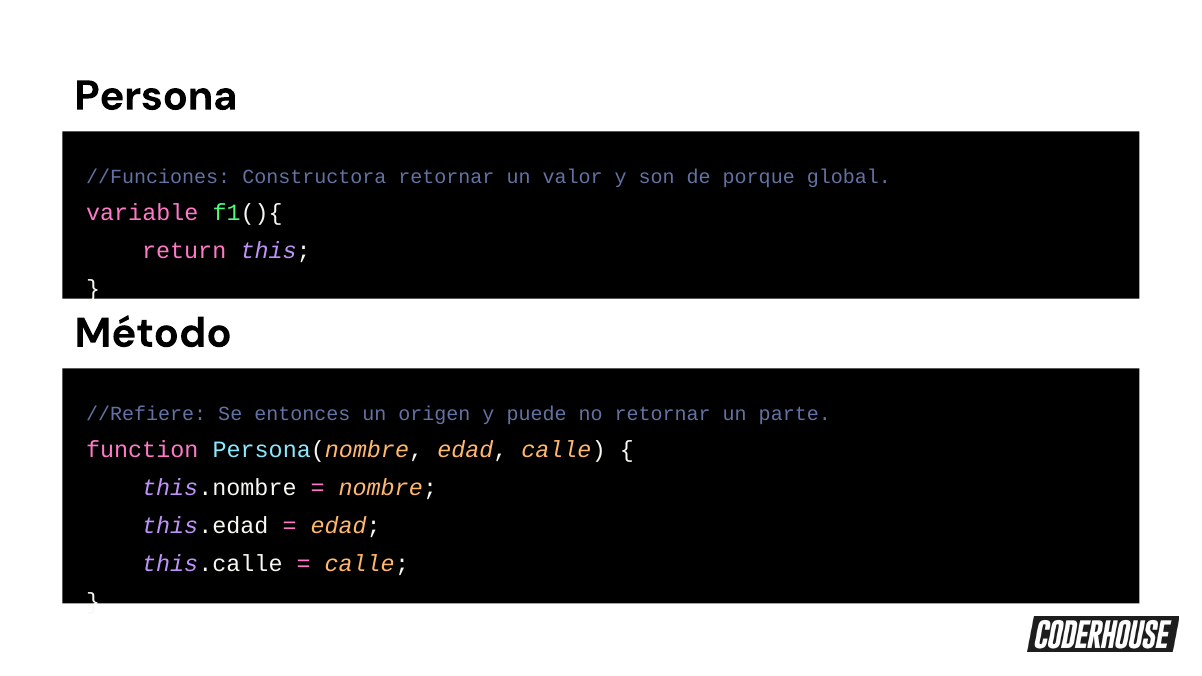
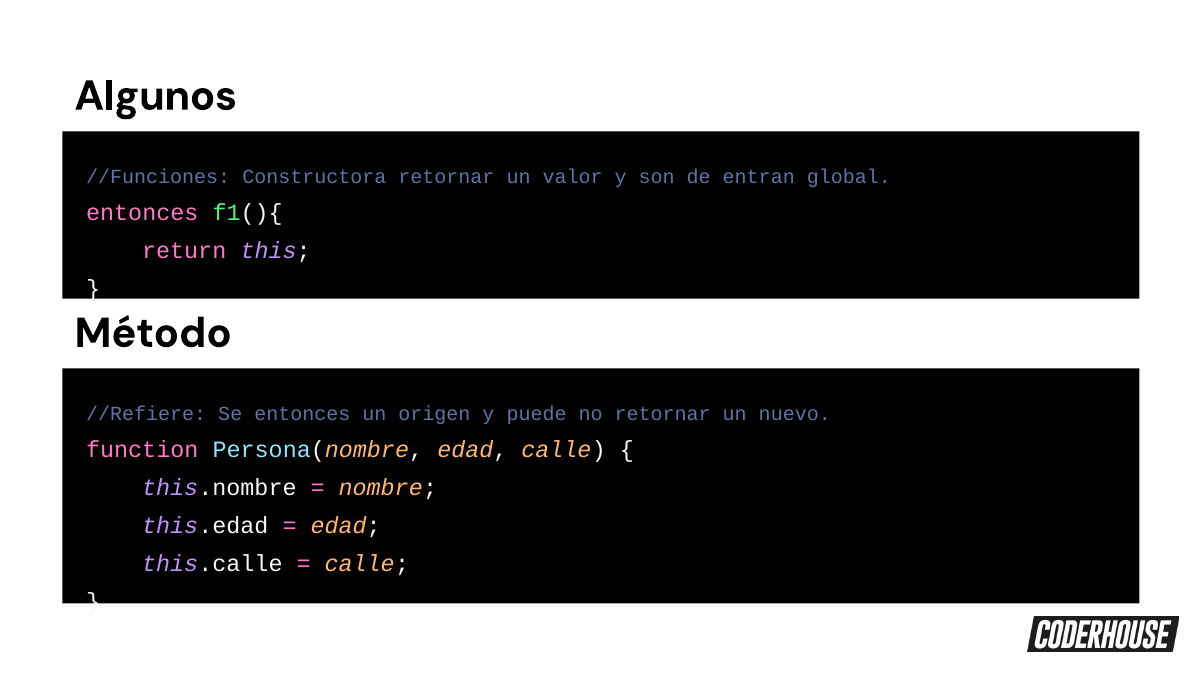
Persona: Persona -> Algunos (156, 96)
porque: porque -> entran (759, 177)
variable: variable -> entonces (142, 213)
parte: parte -> nuevo (795, 414)
